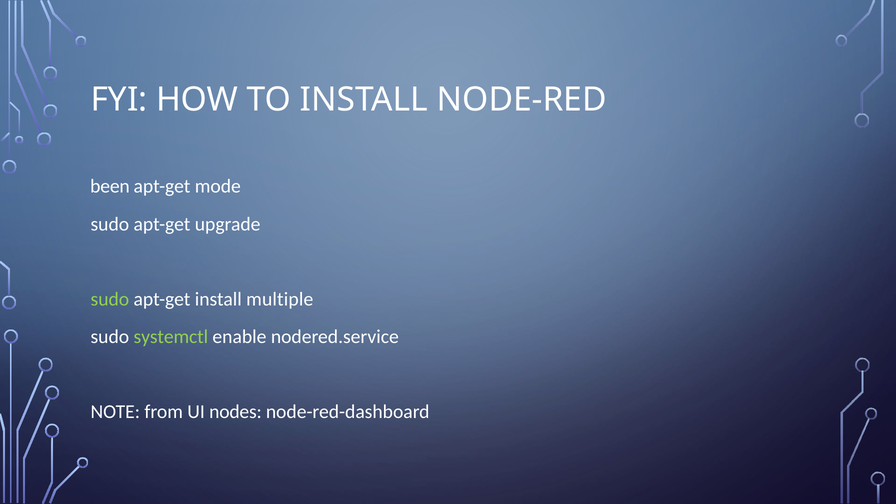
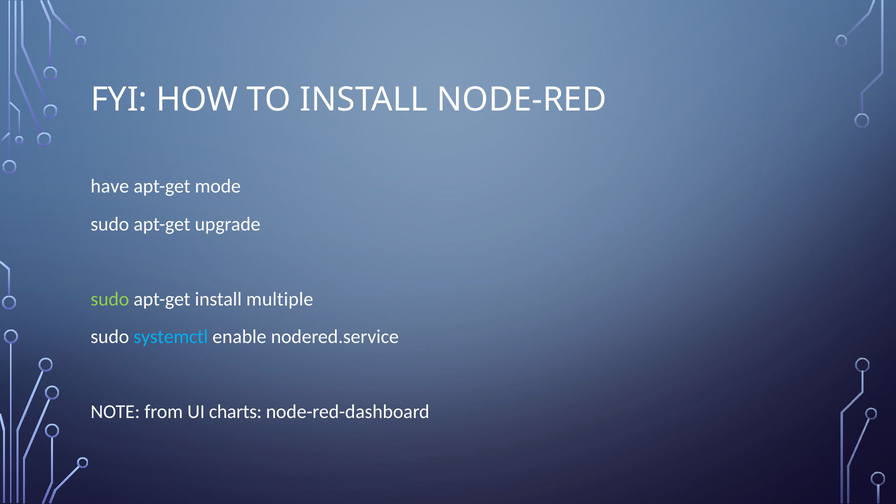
been: been -> have (110, 187)
systemctl colour: light green -> light blue (171, 337)
nodes: nodes -> charts (235, 412)
